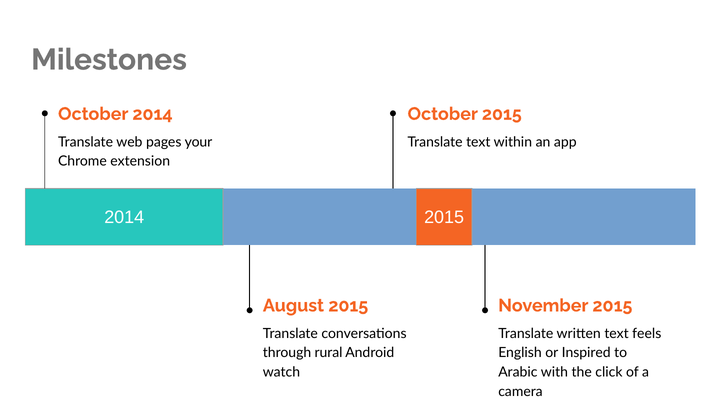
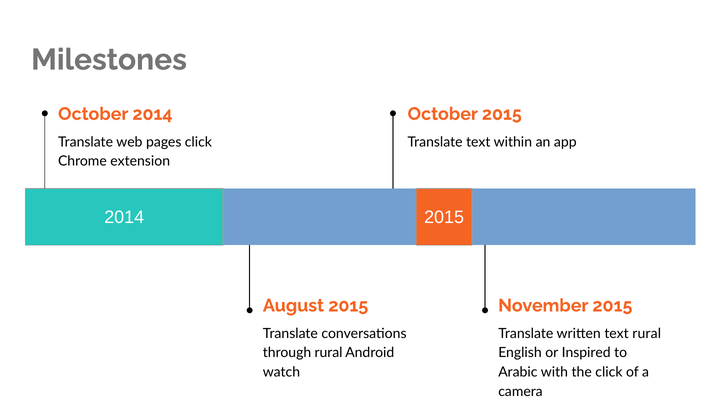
pages your: your -> click (198, 142)
text feels: feels -> rural (647, 333)
